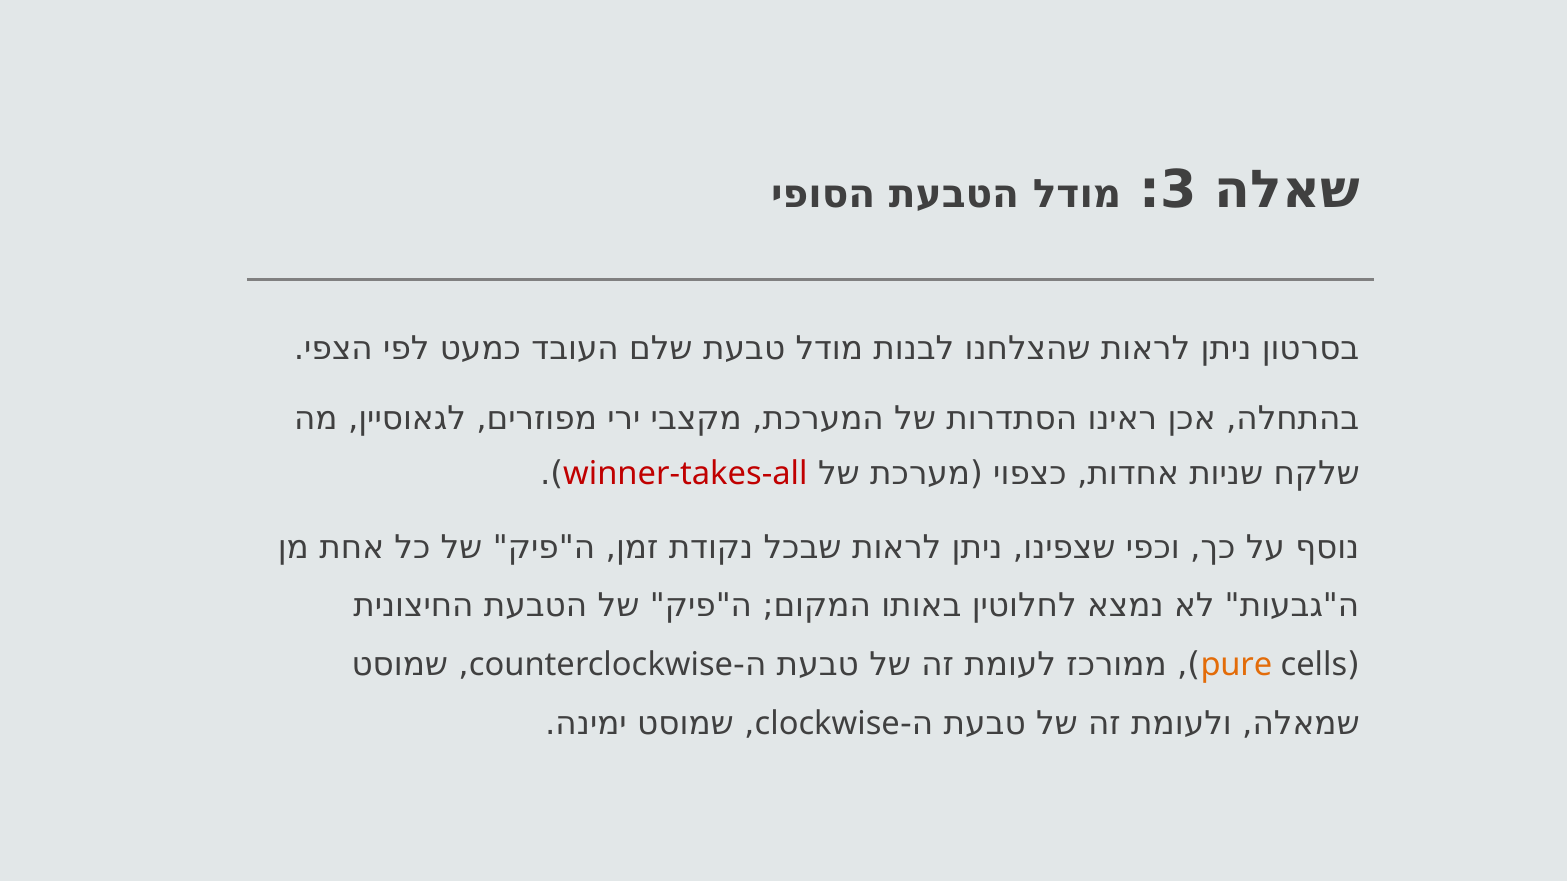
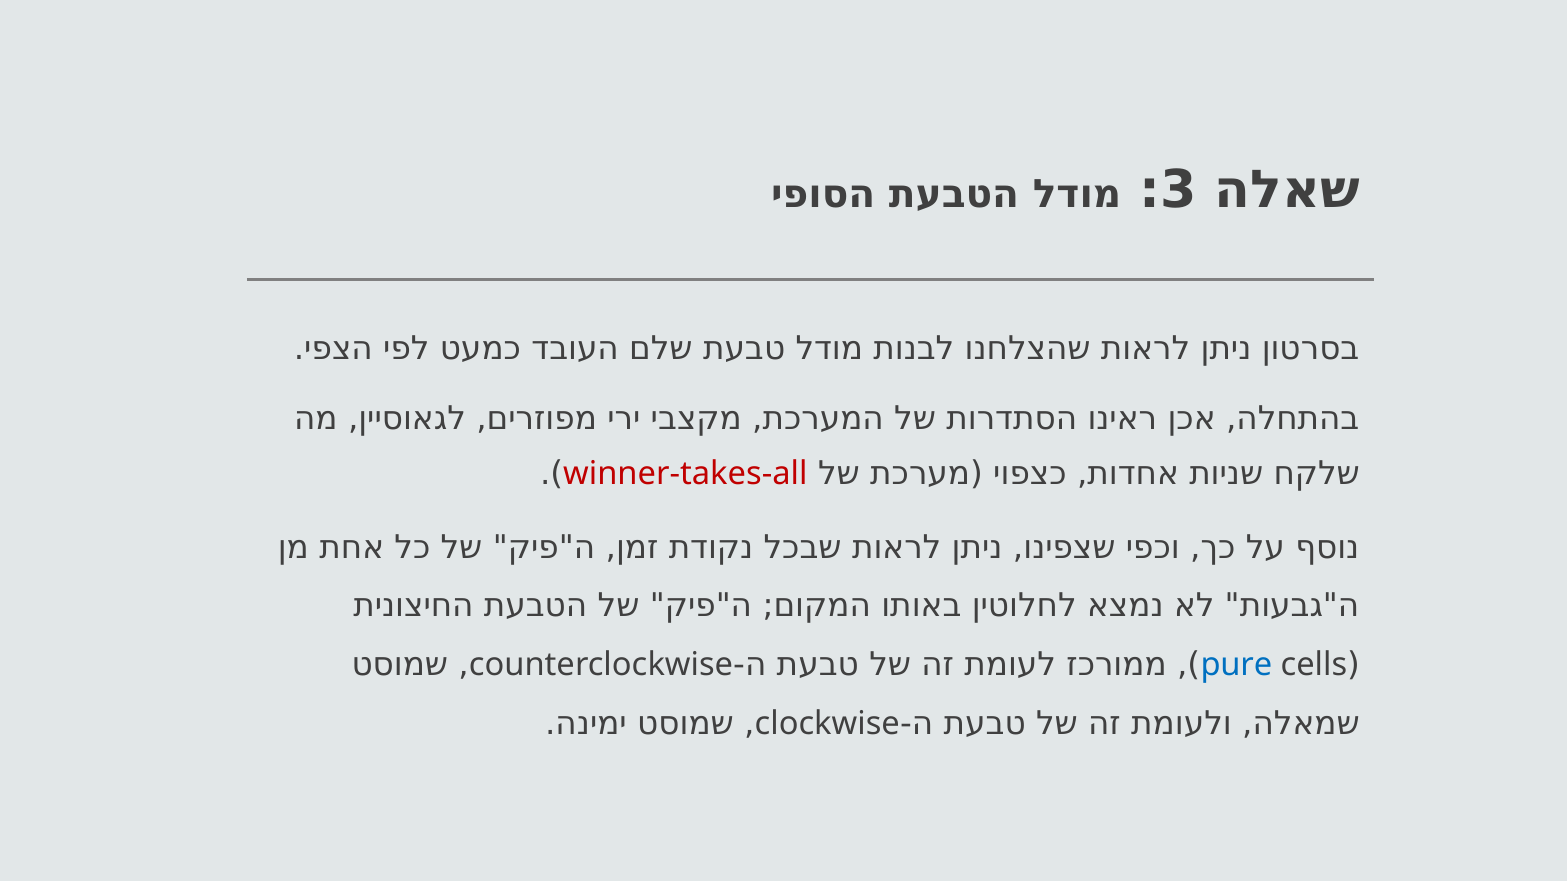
pure colour: orange -> blue (1236, 665)
